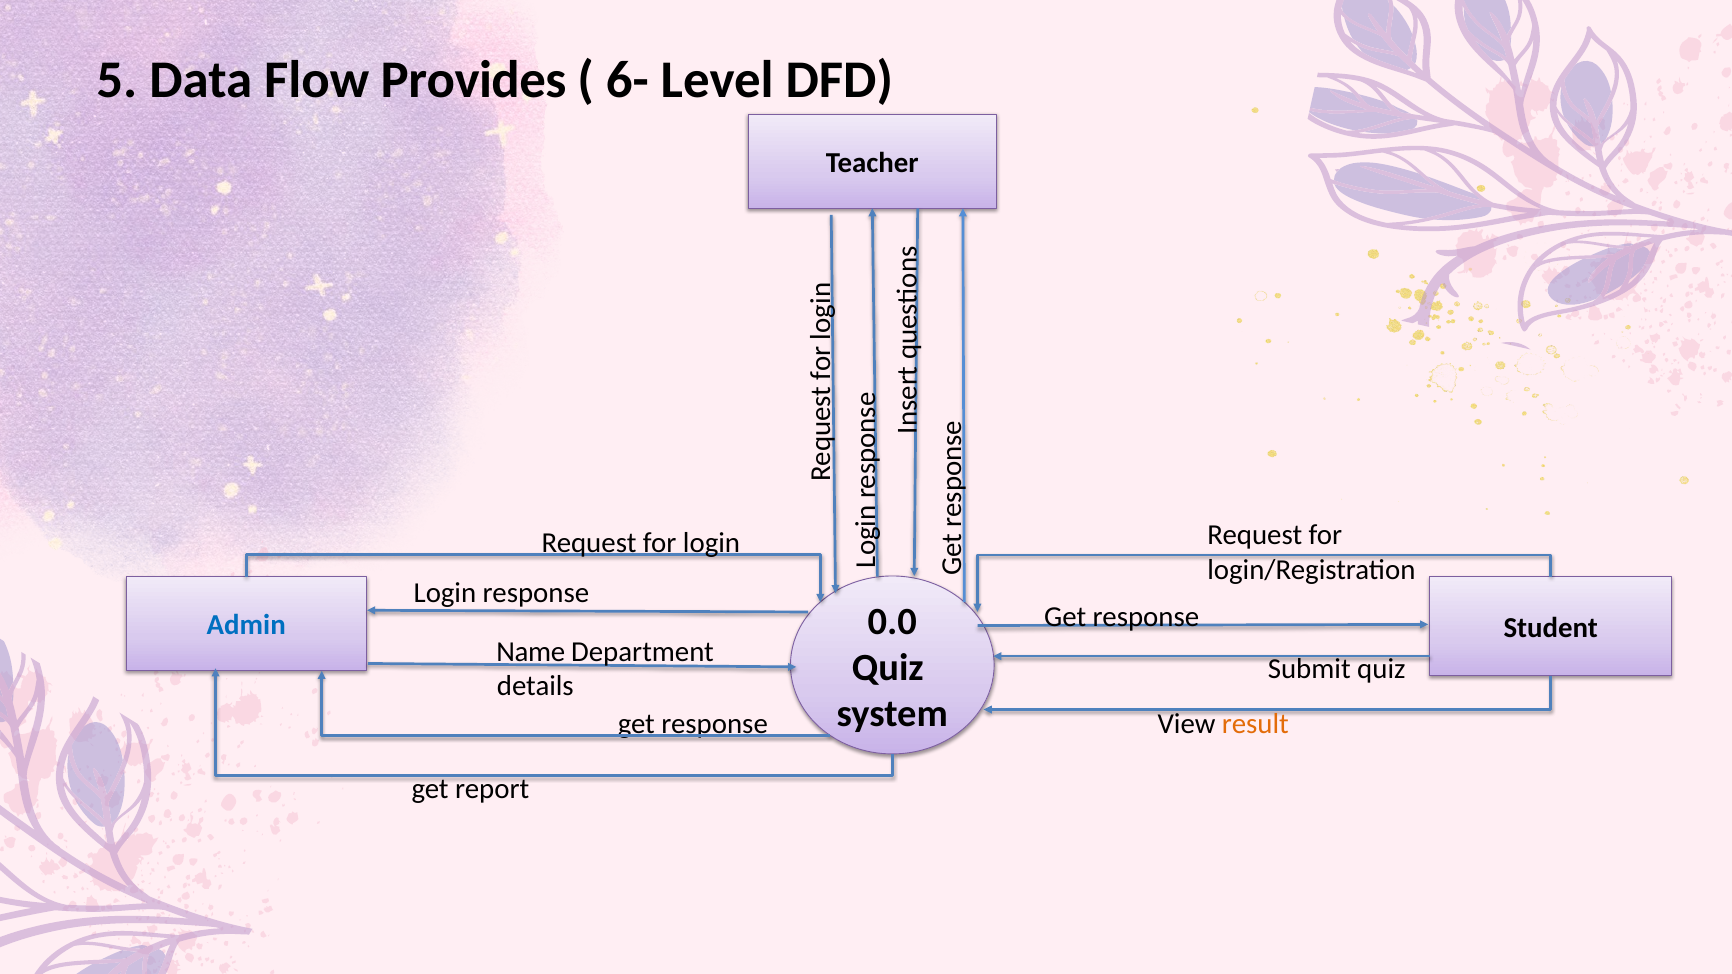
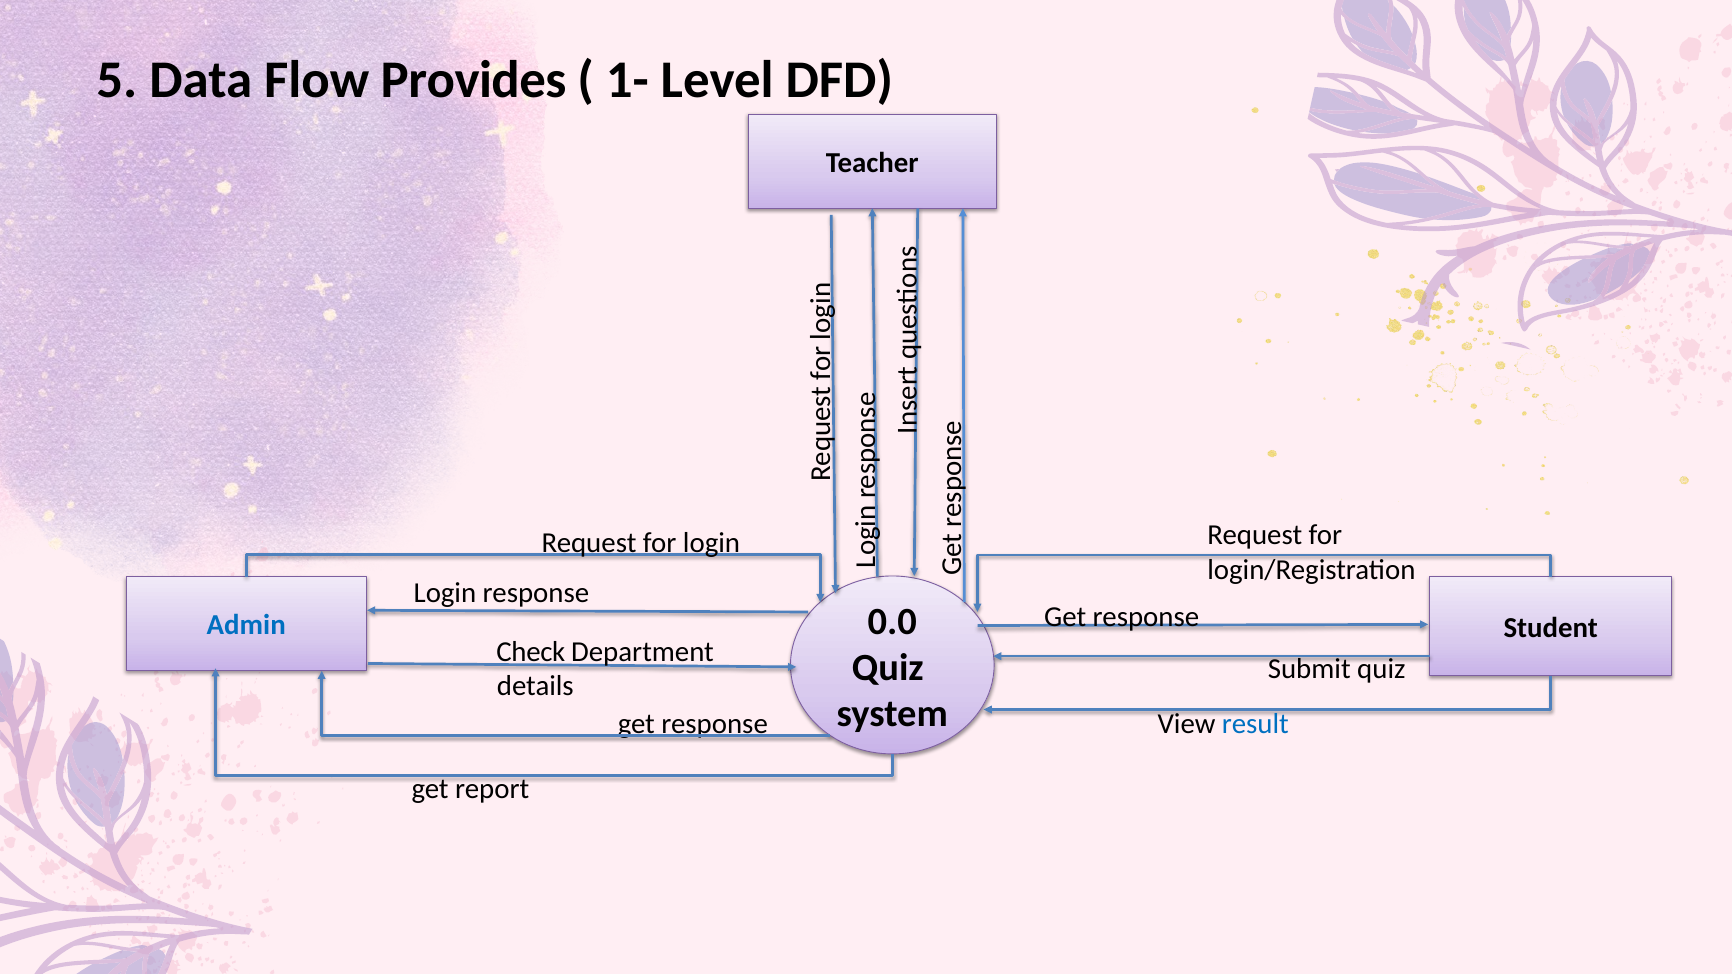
6-: 6- -> 1- (627, 80)
Name: Name -> Check (531, 652)
result colour: orange -> blue (1255, 724)
